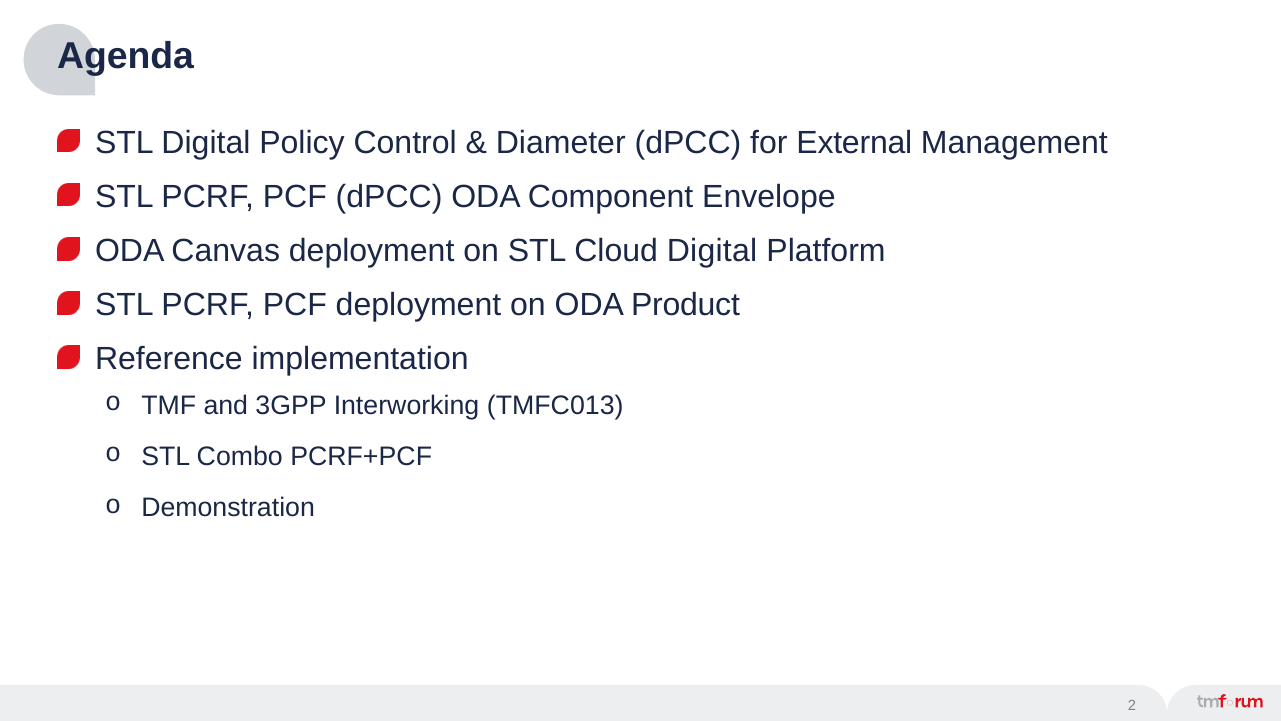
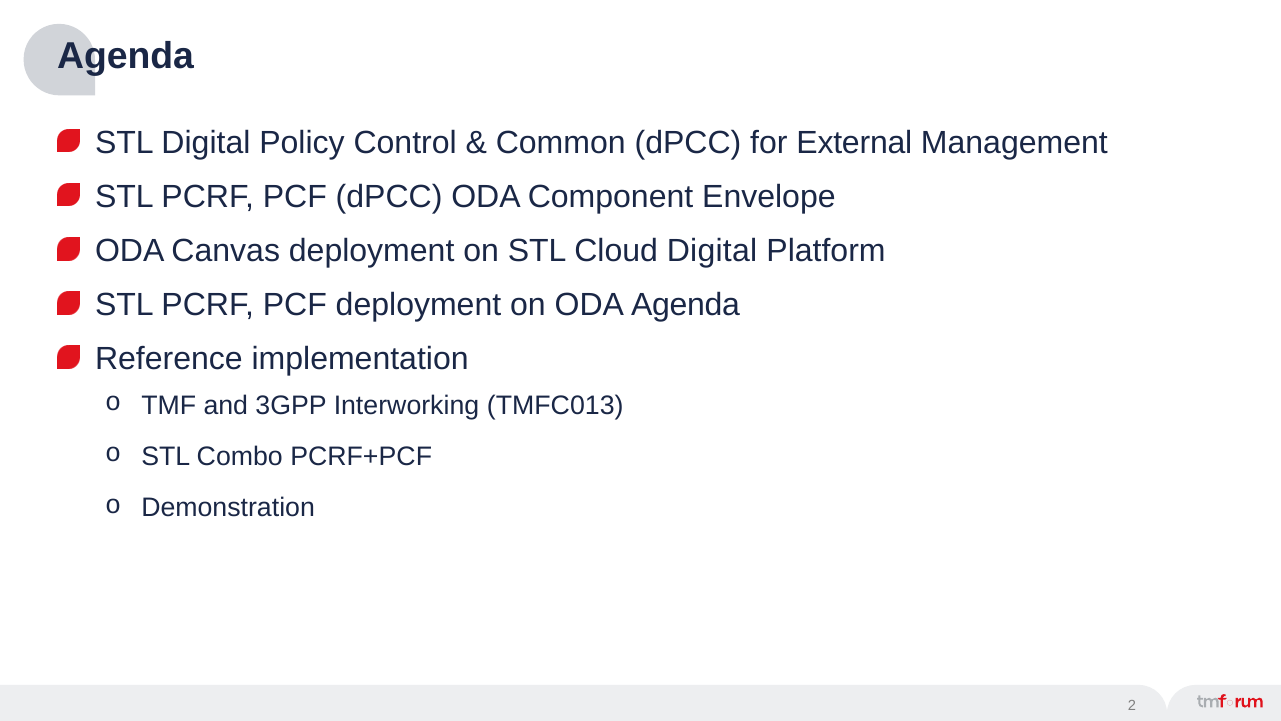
Diameter: Diameter -> Common (561, 143)
ODA Product: Product -> Agenda (685, 305)
